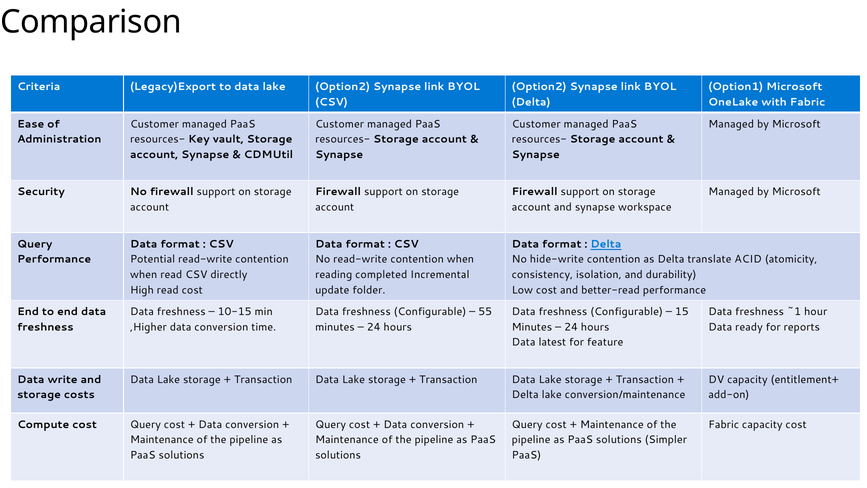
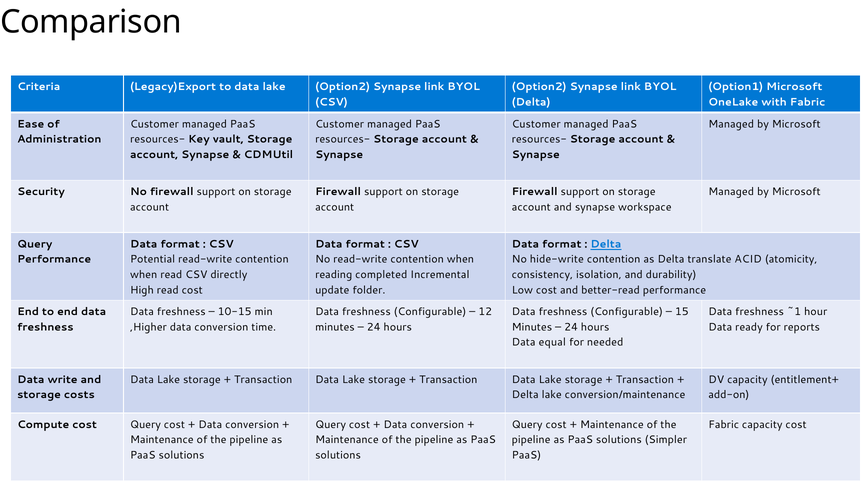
55: 55 -> 12 (485, 312)
latest: latest -> equal (552, 342)
feature: feature -> needed (605, 342)
